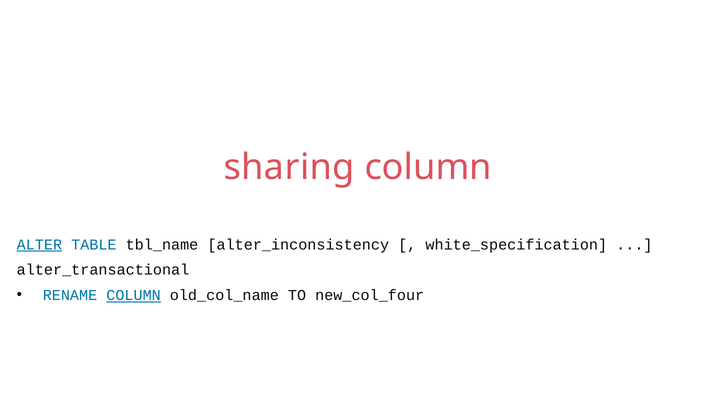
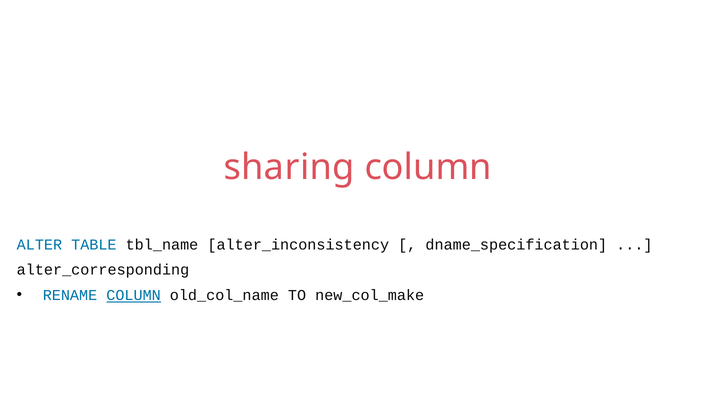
ALTER underline: present -> none (39, 244)
white_specification: white_specification -> dname_specification (516, 244)
alter_transactional: alter_transactional -> alter_corresponding (103, 270)
new_col_four: new_col_four -> new_col_make (370, 295)
